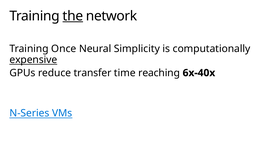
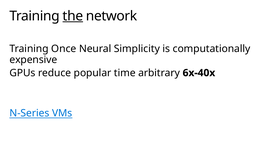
expensive underline: present -> none (33, 60)
transfer: transfer -> popular (93, 73)
reaching: reaching -> arbitrary (159, 73)
